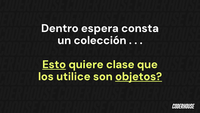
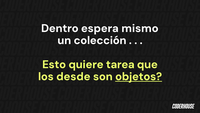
consta: consta -> mismo (140, 28)
Esto underline: present -> none (54, 64)
clase: clase -> tarea (120, 64)
utilice: utilice -> desde (73, 76)
